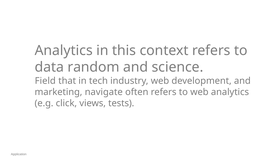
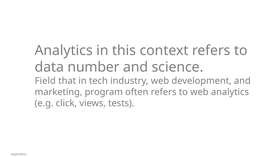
random: random -> number (94, 67)
navigate: navigate -> program (104, 92)
